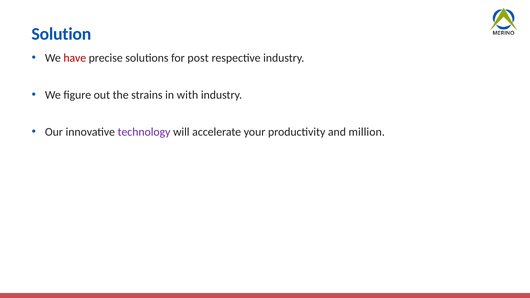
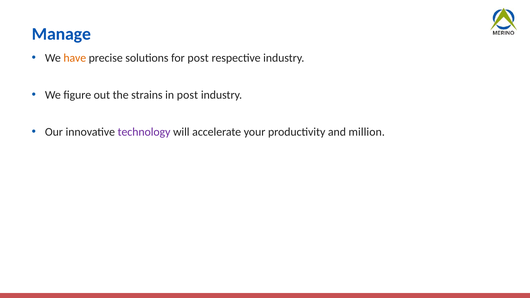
Solution: Solution -> Manage (61, 34)
have colour: red -> orange (75, 58)
in with: with -> post (187, 95)
